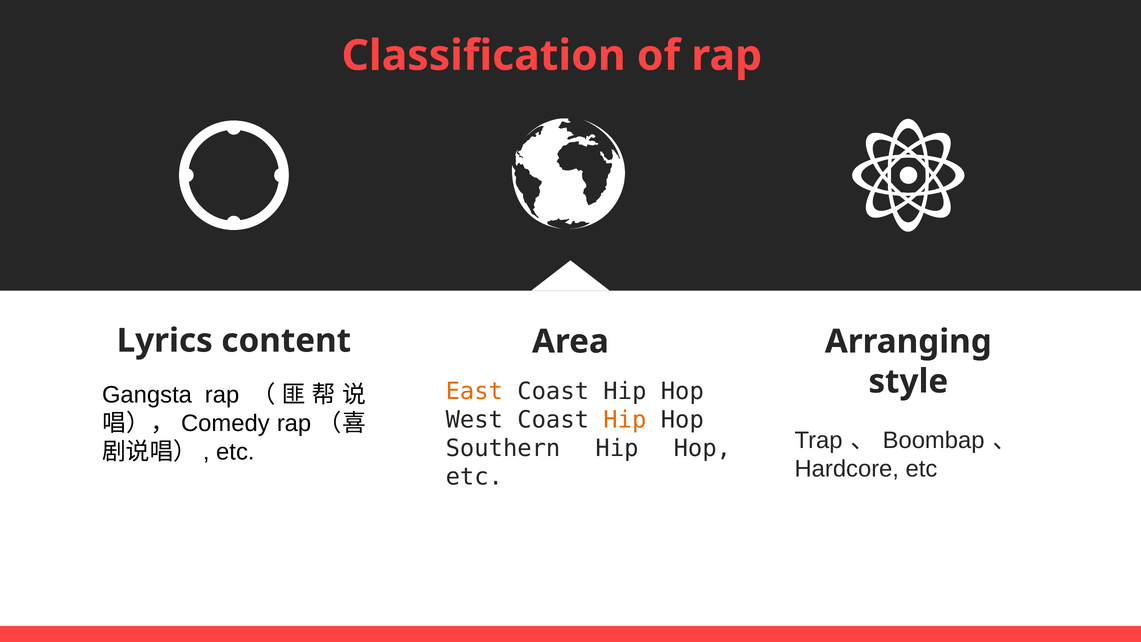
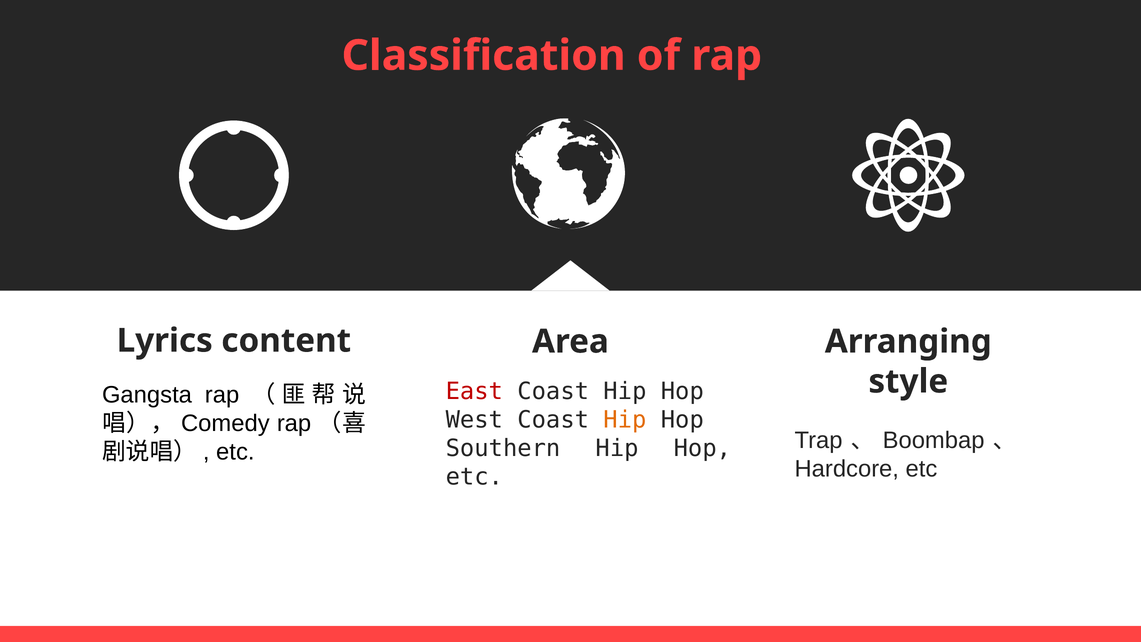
East colour: orange -> red (474, 391)
